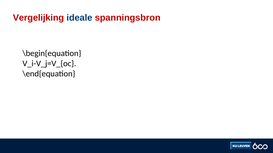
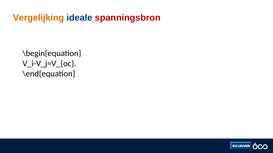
Vergelijking colour: red -> orange (38, 18)
